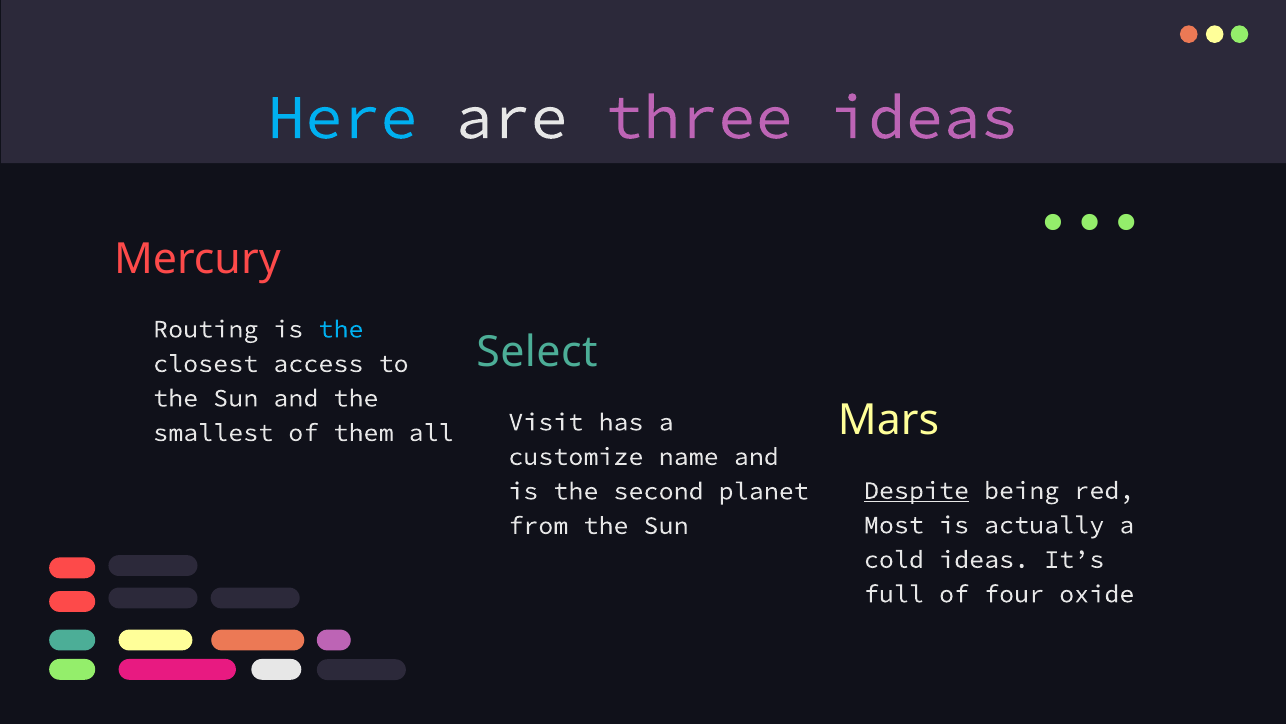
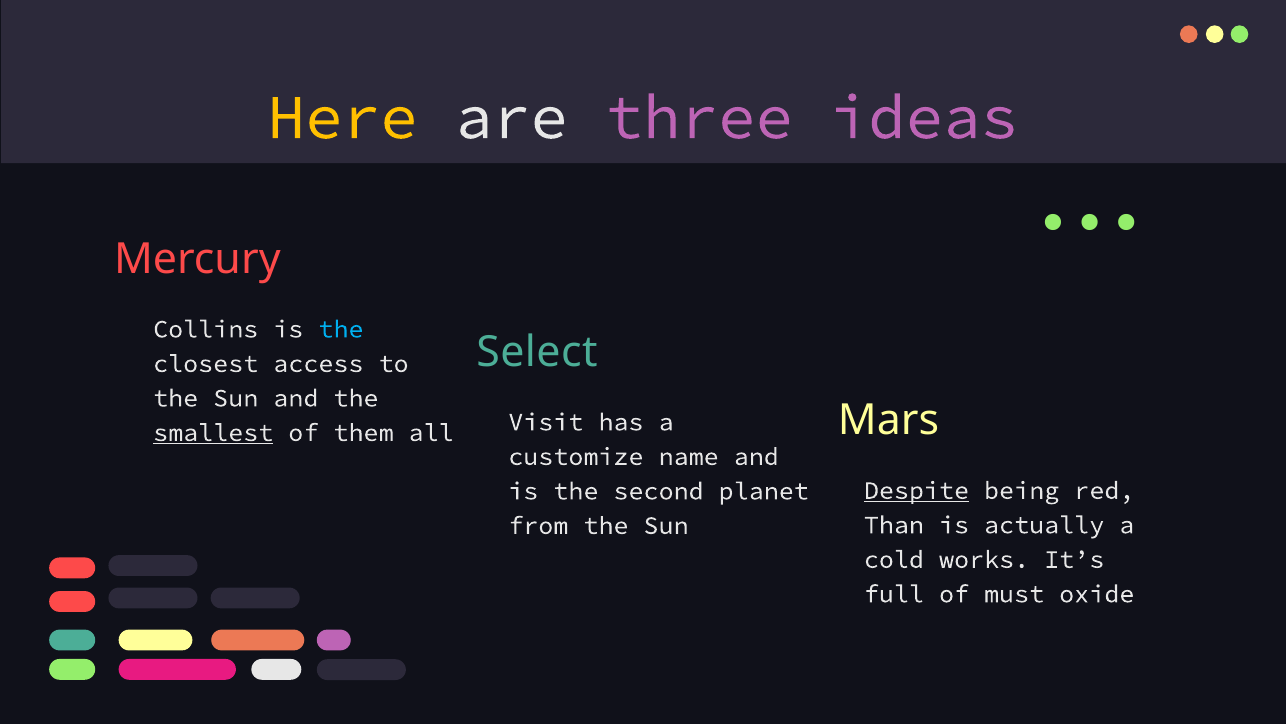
Here colour: light blue -> yellow (343, 117)
Routing: Routing -> Collins (206, 329)
smallest underline: none -> present (213, 432)
Most: Most -> Than (894, 525)
cold ideas: ideas -> works (984, 559)
four: four -> must (1014, 594)
